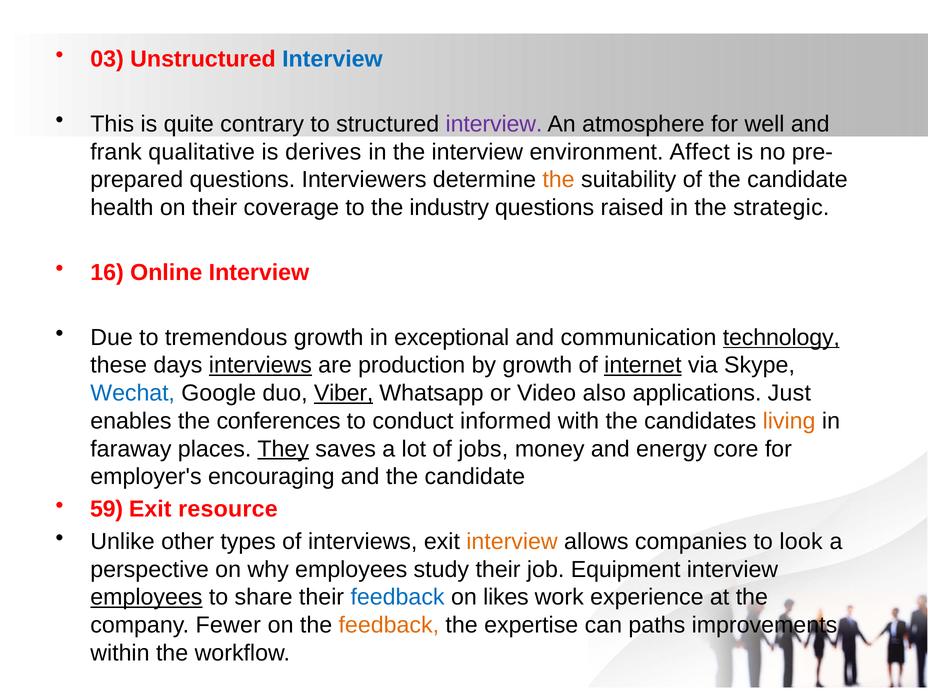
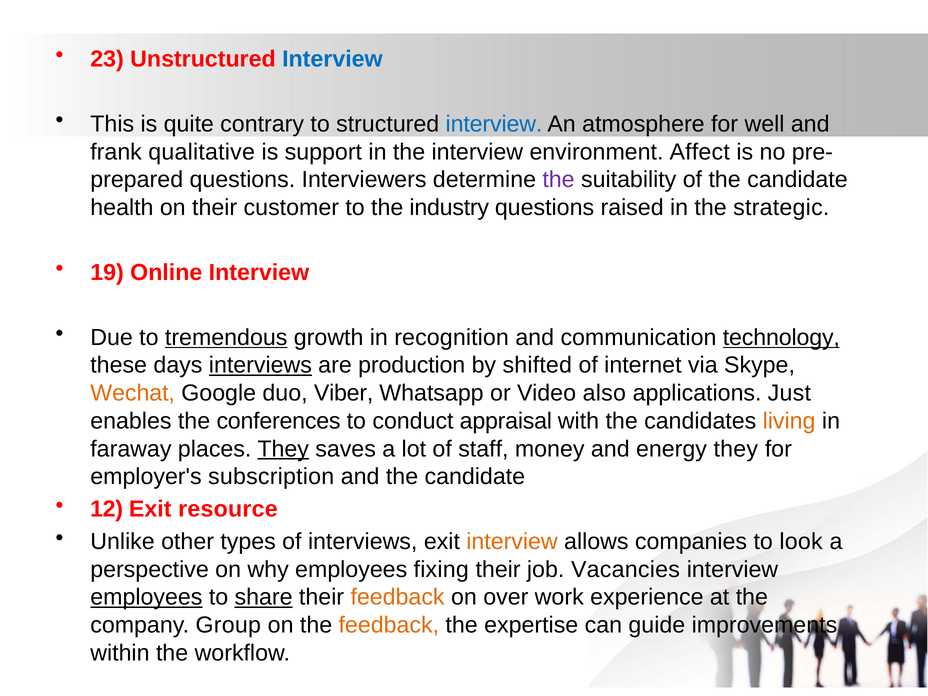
03: 03 -> 23 (107, 59)
interview colour: purple -> blue (494, 124)
derives: derives -> support (323, 152)
the colour: orange -> purple (559, 180)
coverage: coverage -> customer (291, 208)
16: 16 -> 19 (107, 273)
tremendous underline: none -> present (226, 337)
exceptional: exceptional -> recognition (452, 337)
by growth: growth -> shifted (537, 365)
internet underline: present -> none (643, 365)
Wechat colour: blue -> orange (133, 393)
Viber underline: present -> none (344, 393)
informed: informed -> appraisal (506, 421)
jobs: jobs -> staff (483, 449)
energy core: core -> they (736, 449)
encouraging: encouraging -> subscription (271, 477)
59: 59 -> 12 (107, 509)
study: study -> fixing (441, 569)
Equipment: Equipment -> Vacancies (625, 569)
share underline: none -> present (264, 597)
feedback colour: blue -> orange (398, 597)
likes: likes -> over (506, 597)
Fewer: Fewer -> Group (228, 625)
paths: paths -> guide (657, 625)
